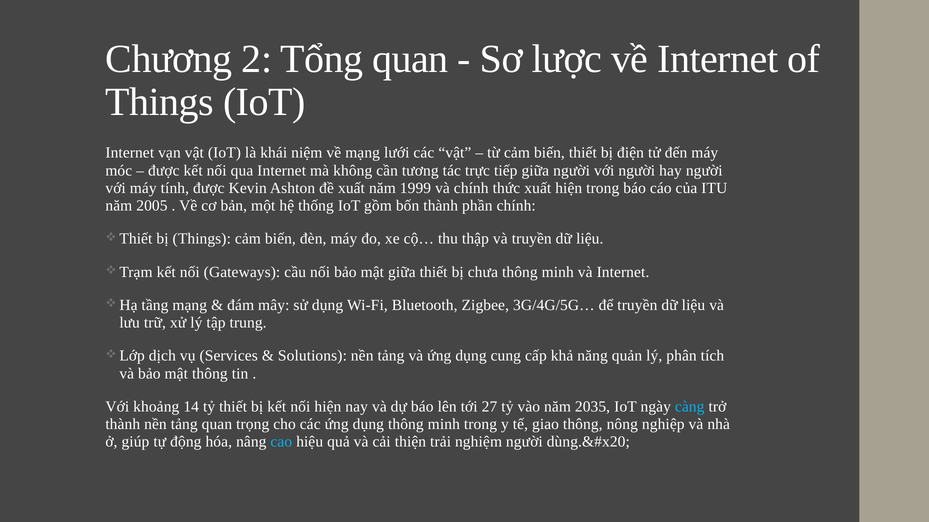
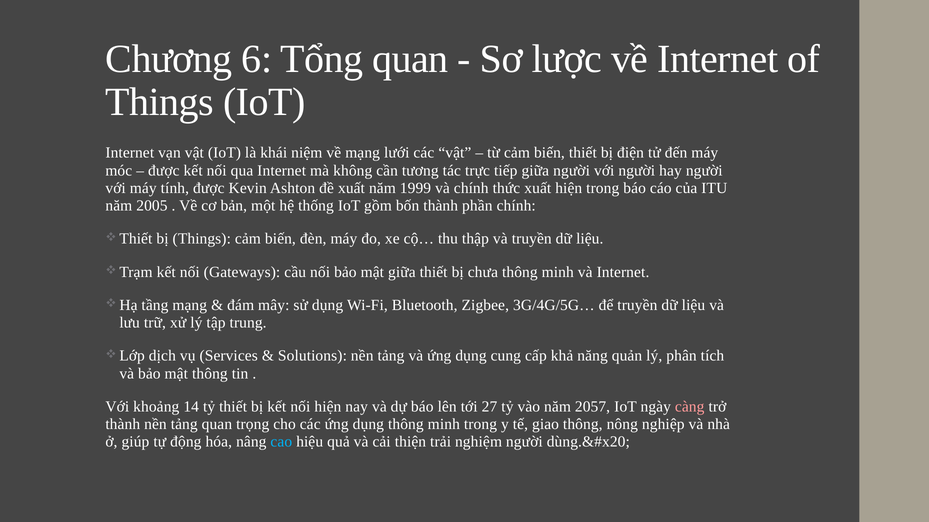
2: 2 -> 6 (257, 59)
2035: 2035 -> 2057 (593, 407)
càng colour: light blue -> pink (690, 407)
